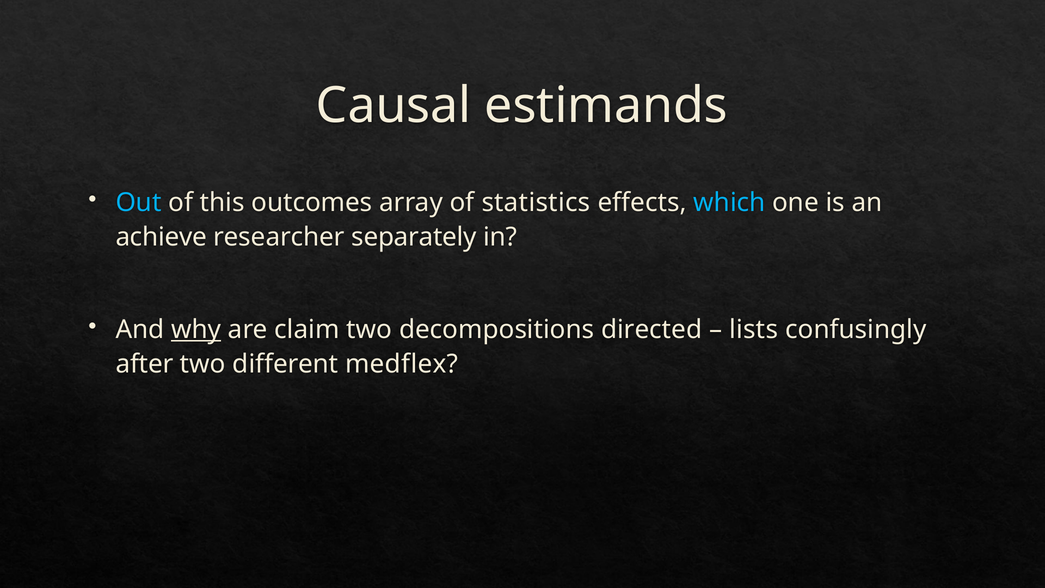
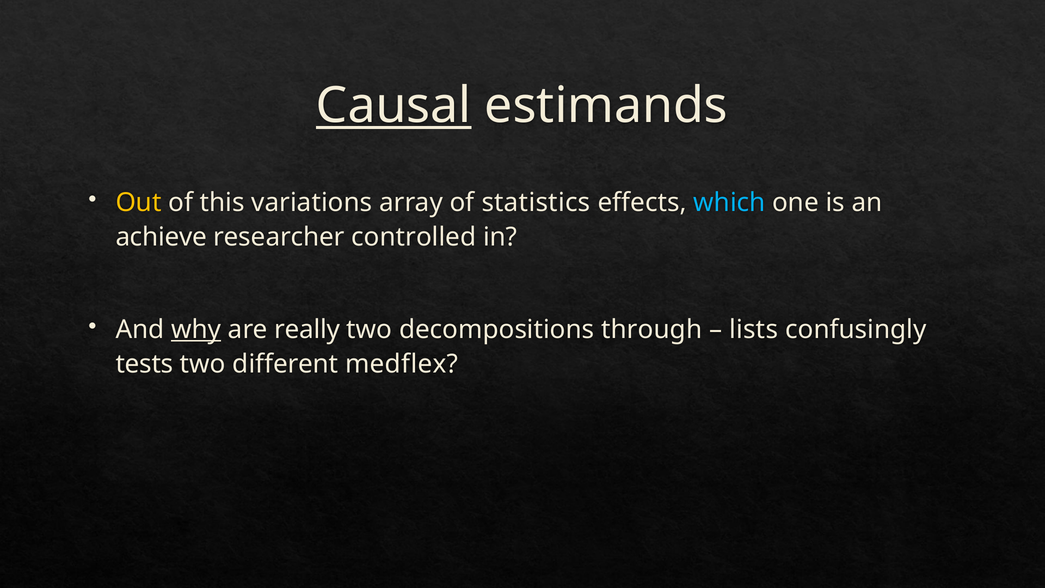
Causal underline: none -> present (394, 106)
Out colour: light blue -> yellow (139, 203)
outcomes: outcomes -> variations (312, 203)
separately: separately -> controlled (414, 237)
claim: claim -> really (307, 329)
directed: directed -> through (652, 329)
after: after -> tests (144, 364)
